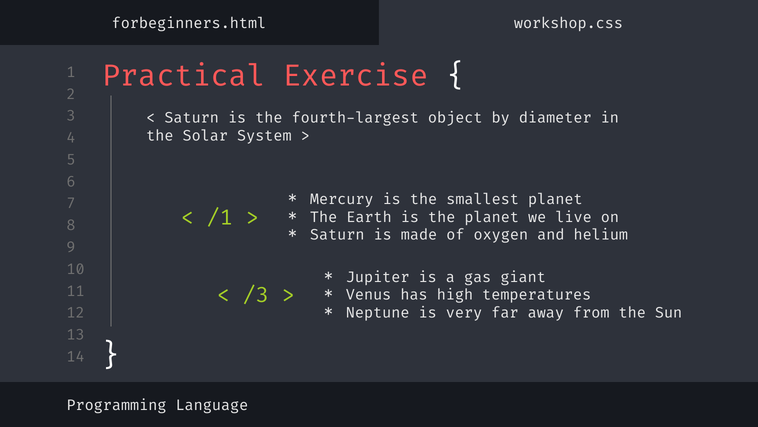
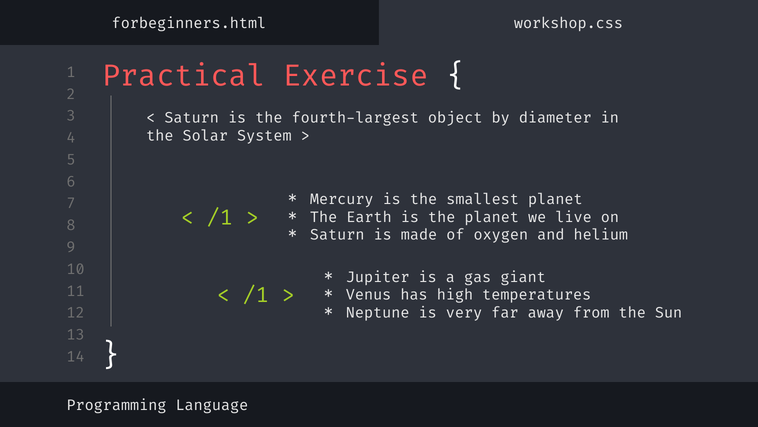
/3: /3 -> /1 (256, 295)
